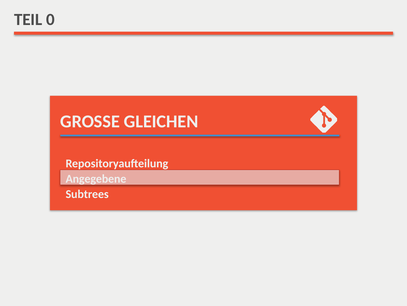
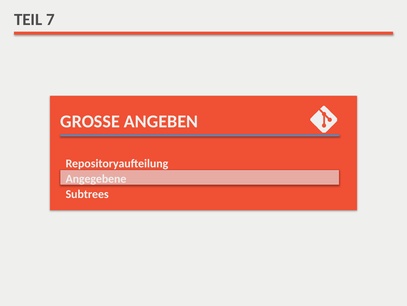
0: 0 -> 7 (50, 20)
GLEICHEN: GLEICHEN -> ANGEBEN (161, 121)
